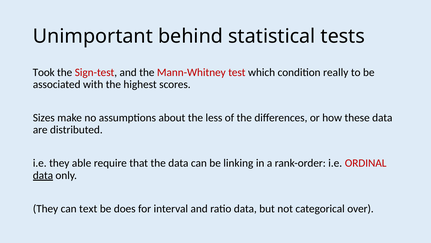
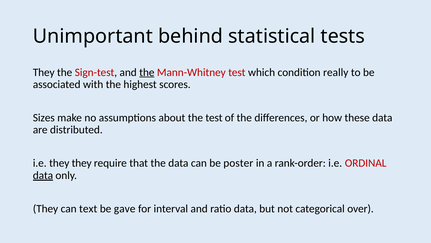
Took: Took -> They (44, 72)
the underline: none -> present (147, 72)
the less: less -> test (214, 117)
they able: able -> they (82, 163)
linking: linking -> poster (238, 163)
does: does -> gave (125, 208)
